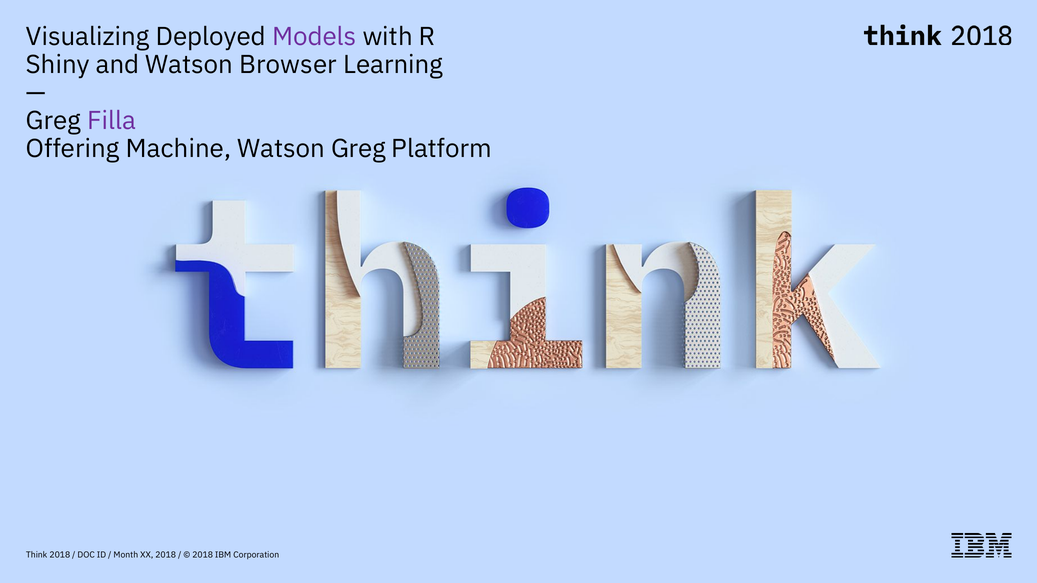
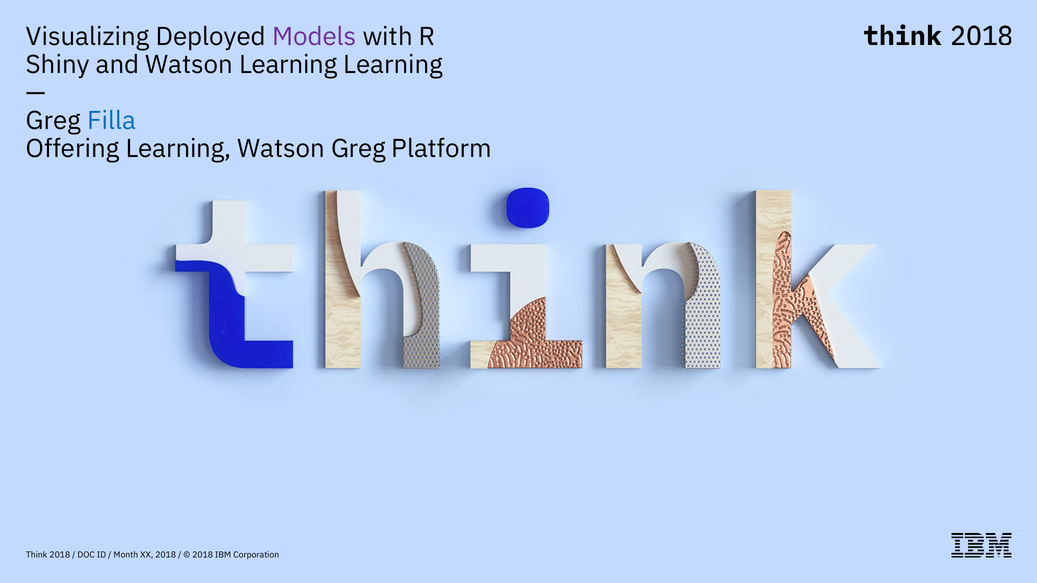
Watson Browser: Browser -> Learning (288, 65)
Filla colour: purple -> blue (112, 121)
Offering Machine: Machine -> Learning (179, 149)
